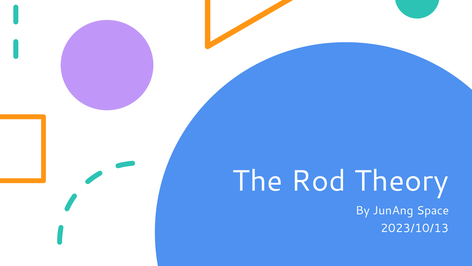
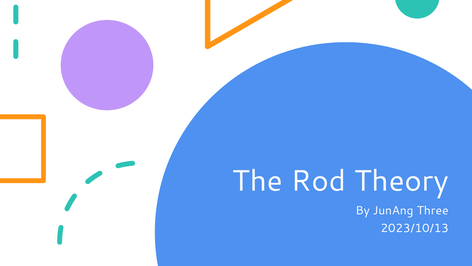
Space: Space -> Three (433, 210)
